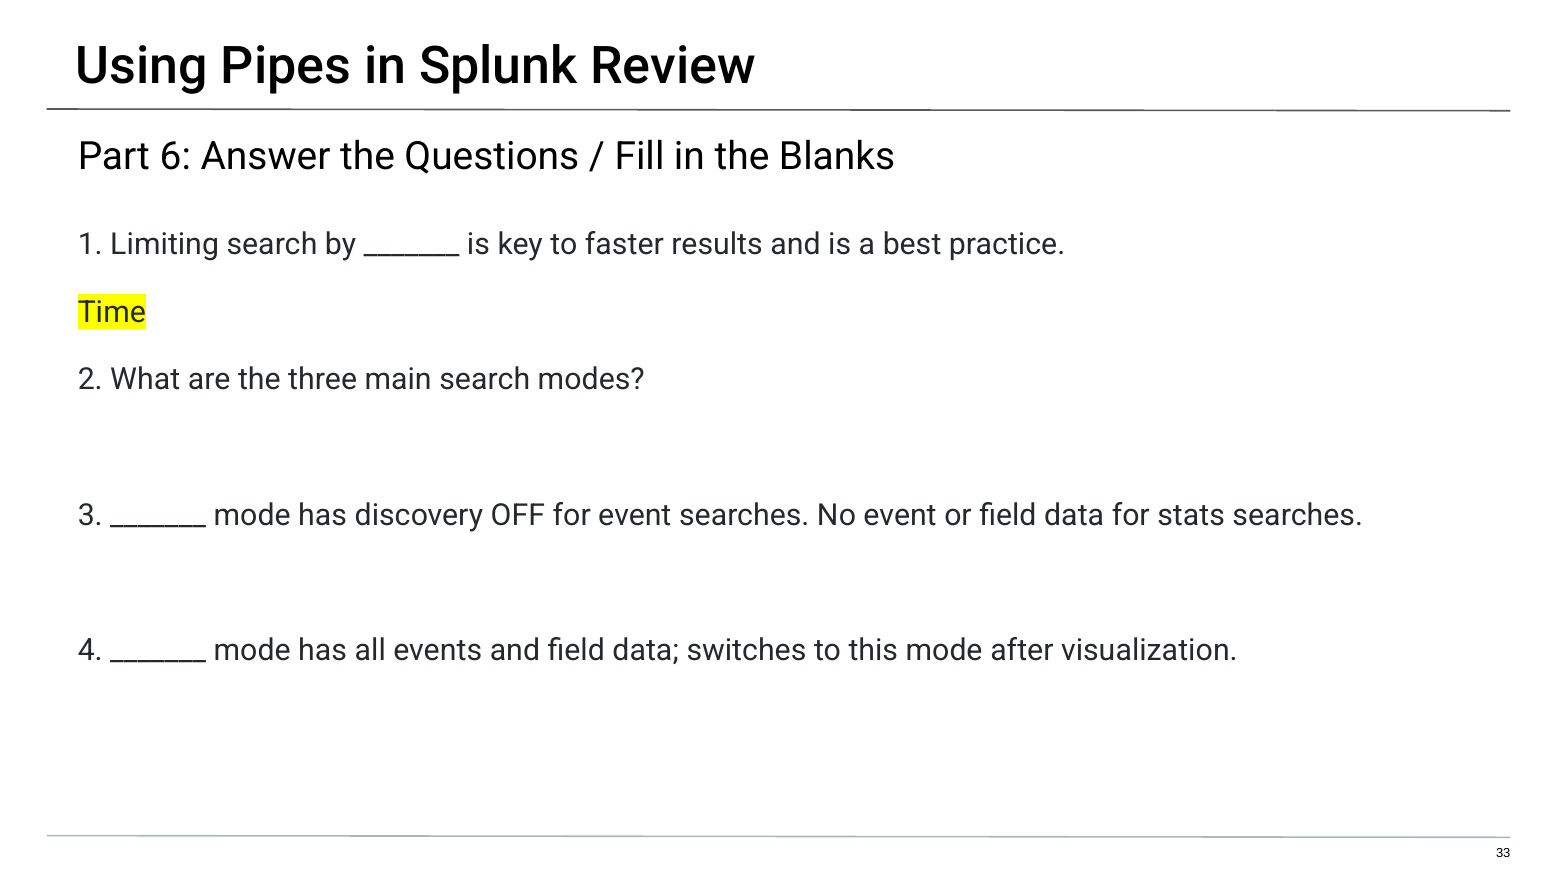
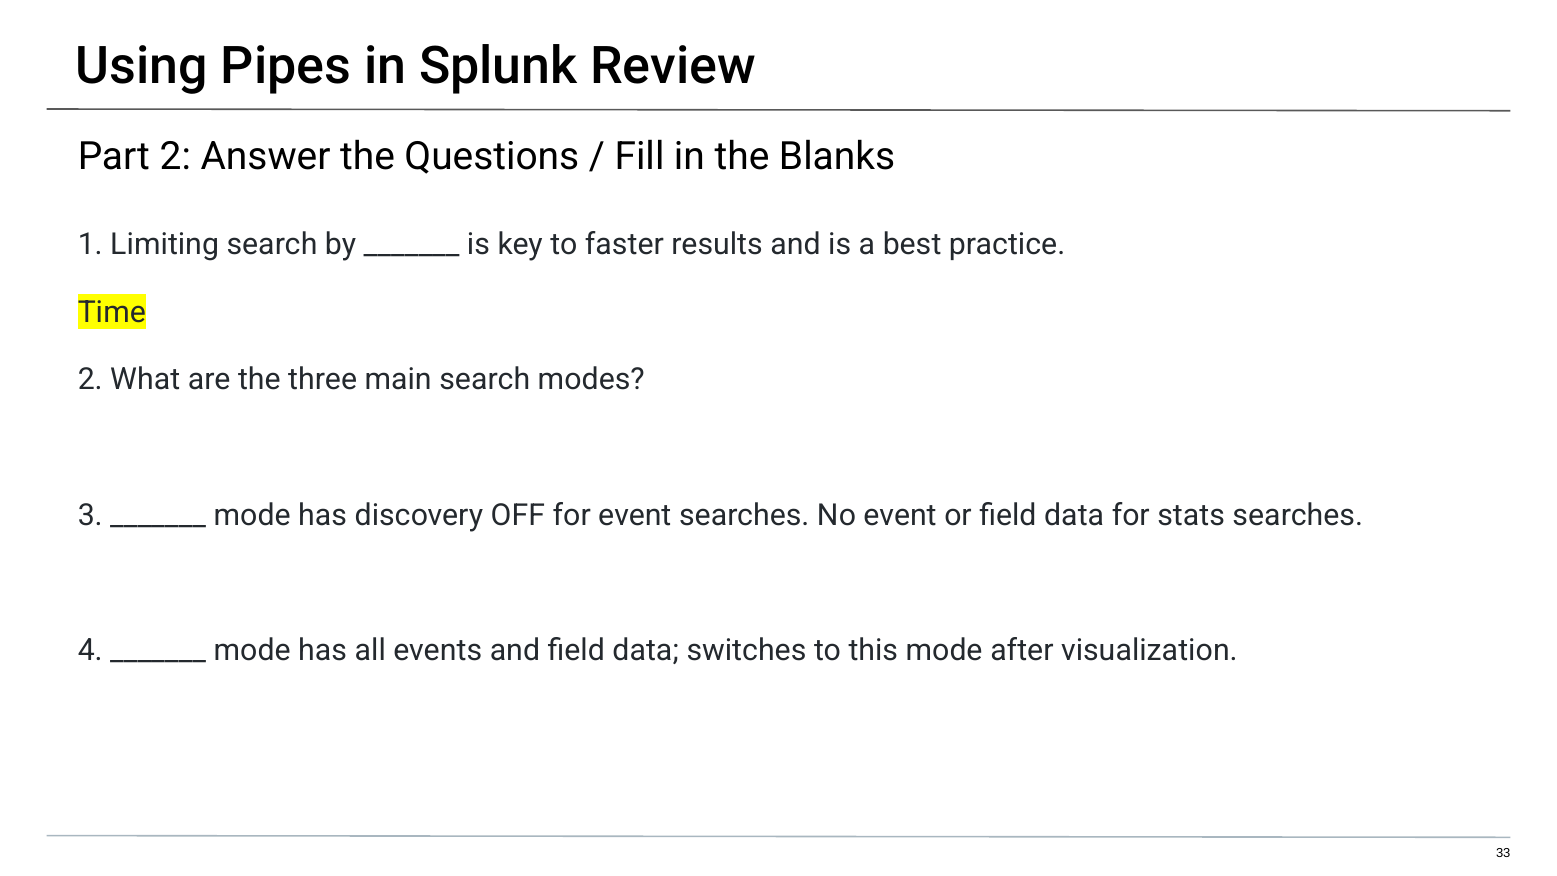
Part 6: 6 -> 2 (175, 157)
